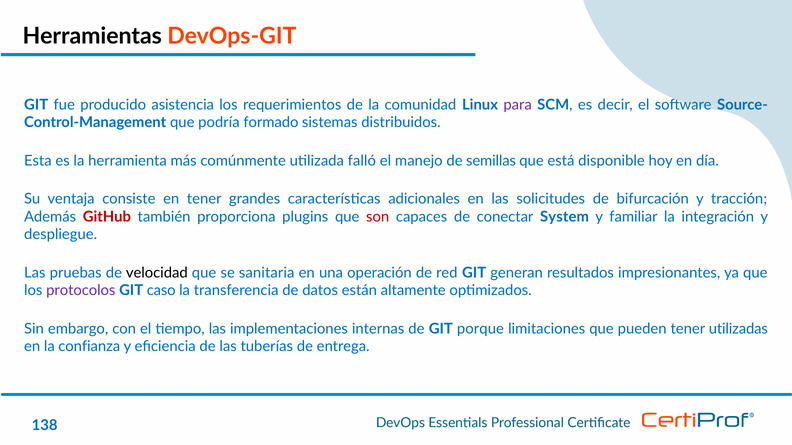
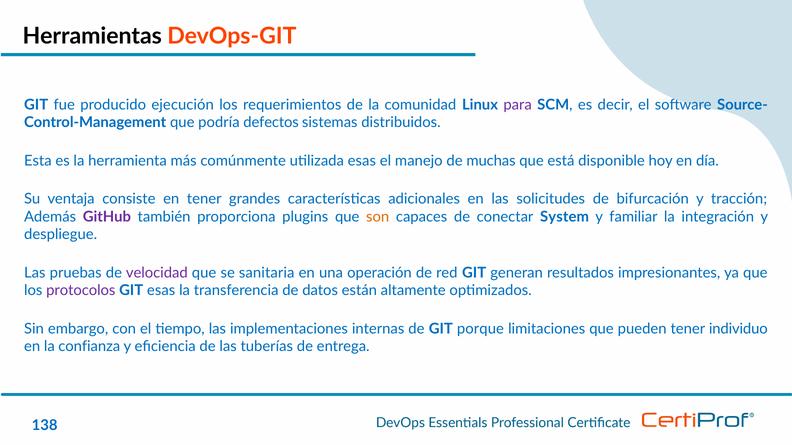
asistencia: asistencia -> ejecución (183, 105)
formado: formado -> defectos (271, 123)
utilizada falló: falló -> esas (362, 161)
semillas: semillas -> muchas (491, 161)
GitHub colour: red -> purple (107, 217)
son colour: red -> orange (378, 217)
velocidad colour: black -> purple (157, 273)
GIT caso: caso -> esas (161, 291)
utilizadas: utilizadas -> individuo (738, 329)
